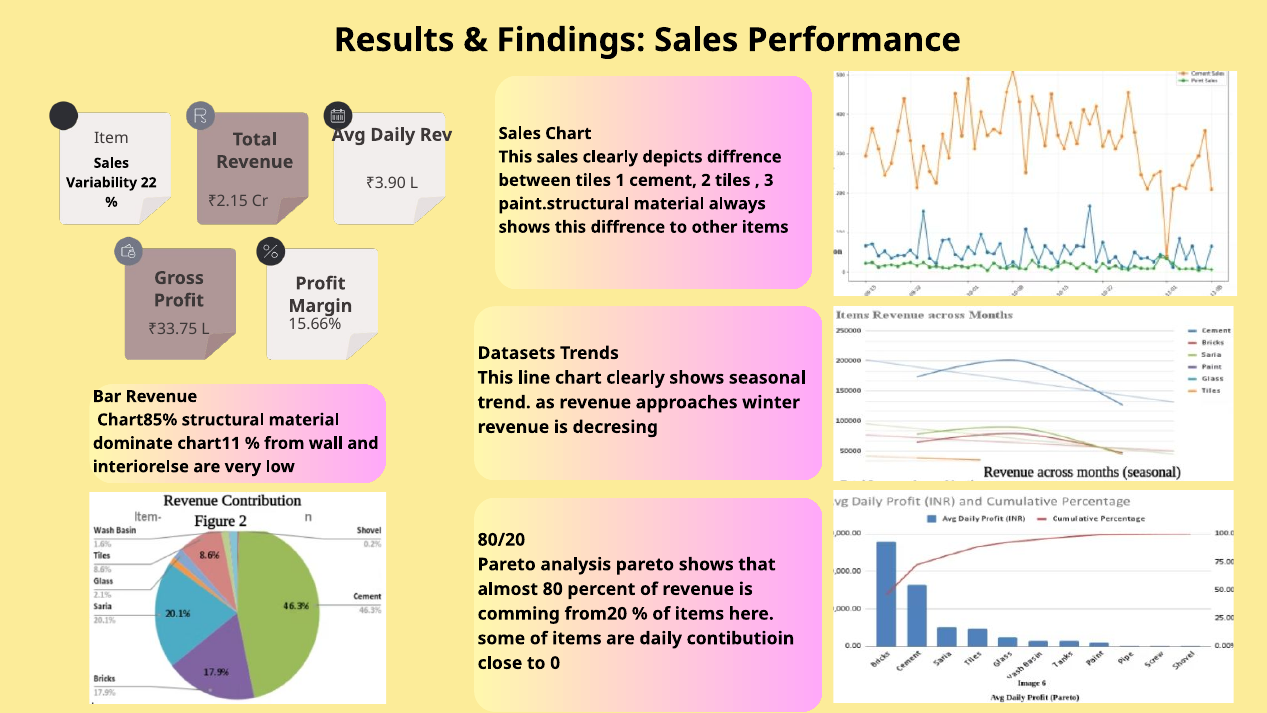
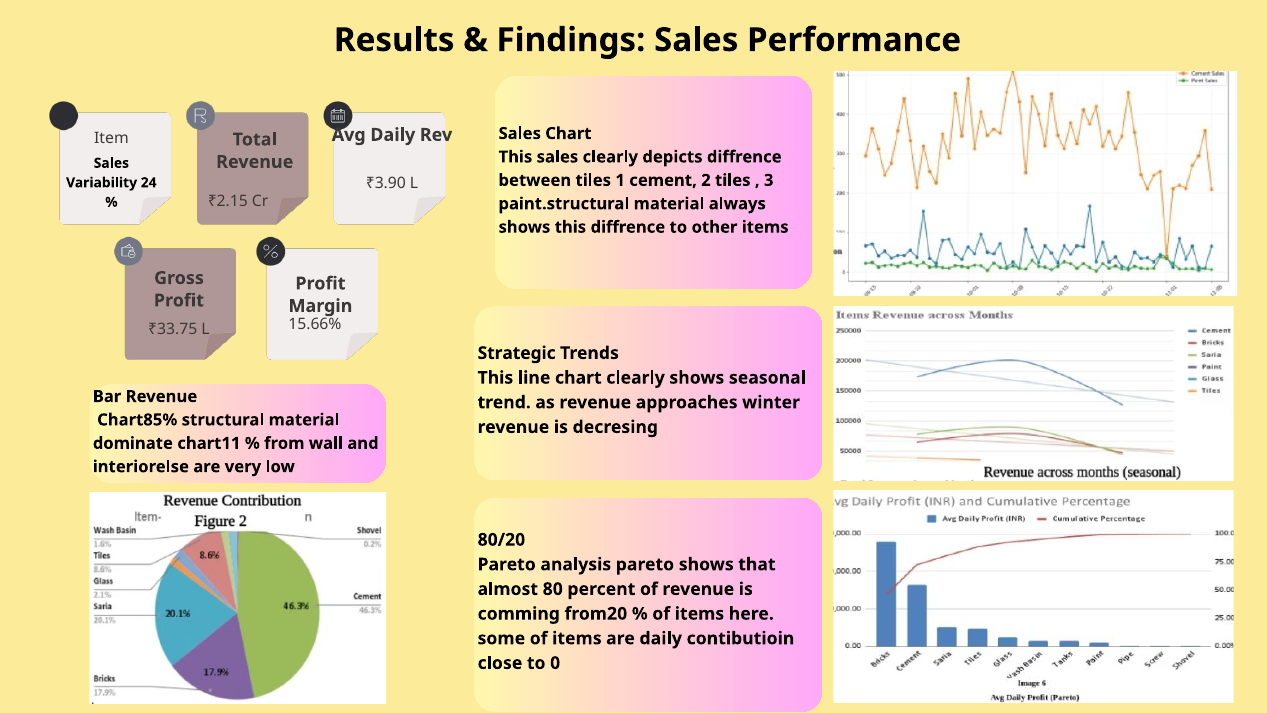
22: 22 -> 24 (149, 183)
Datasets: Datasets -> Strategic (517, 353)
